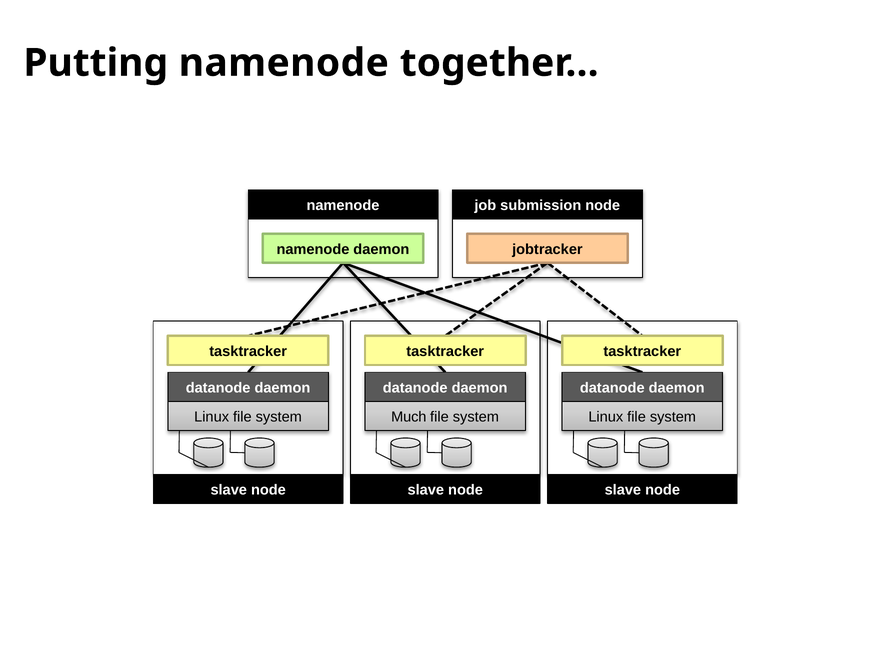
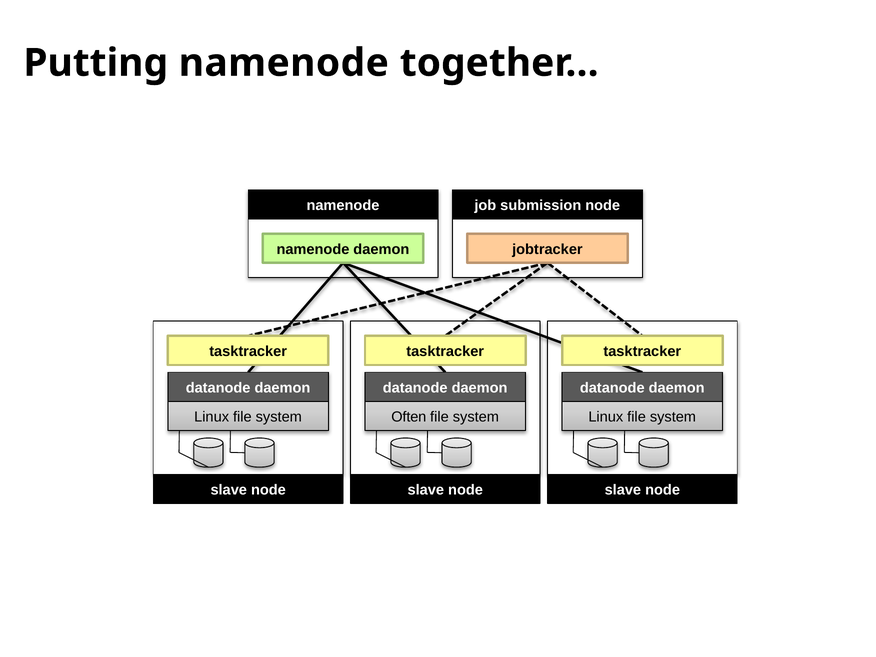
Much: Much -> Often (409, 417)
